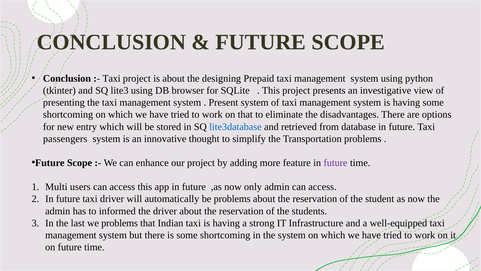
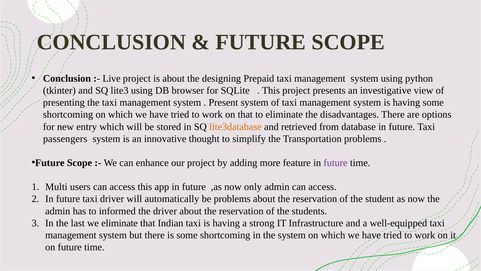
Taxi: Taxi -> Live (112, 78)
lite3database colour: blue -> orange (235, 127)
we problems: problems -> eliminate (120, 223)
